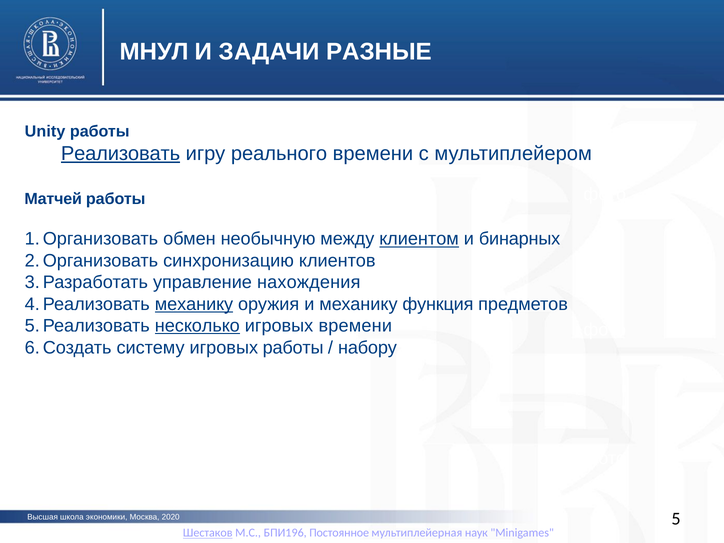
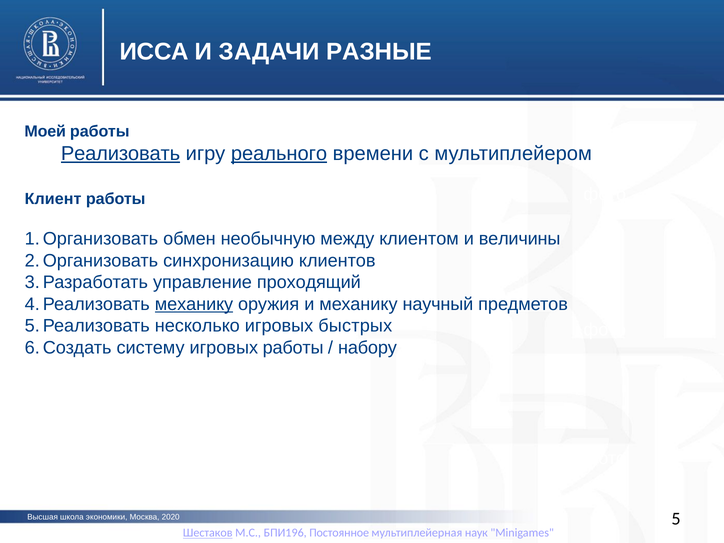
МНУЛ: МНУЛ -> ИССА (154, 52)
Unity: Unity -> Моей (45, 131)
реального underline: none -> present (279, 153)
Матчей: Матчей -> Клиент (53, 199)
клиентом underline: present -> none (419, 239)
бинарных: бинарных -> величины (520, 239)
нахождения: нахождения -> проходящий (309, 282)
функция: функция -> научный (438, 304)
несколько underline: present -> none (197, 326)
игровых времени: времени -> быстрых (355, 326)
